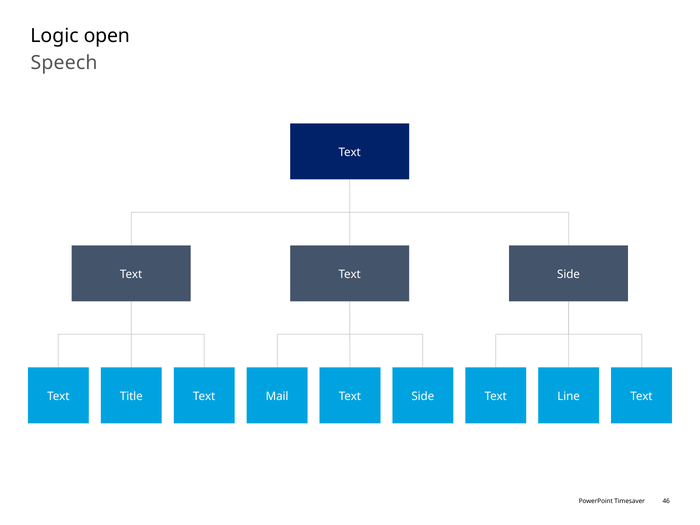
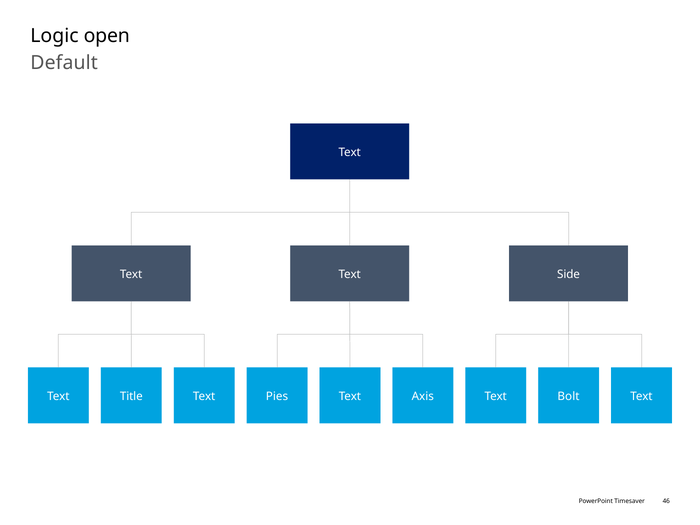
Speech: Speech -> Default (64, 63)
Mail: Mail -> Pies (277, 396)
Side: Side -> Axis (423, 396)
Line: Line -> Bolt (568, 396)
